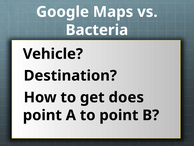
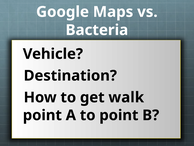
does: does -> walk (126, 97)
